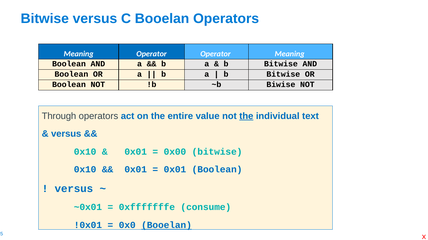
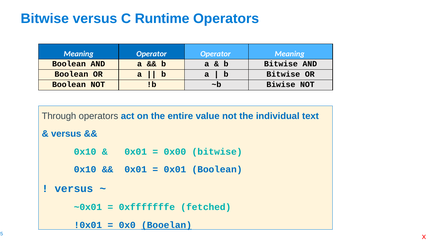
C Booelan: Booelan -> Runtime (162, 19)
the underline: present -> none (246, 116)
consume: consume -> fetched (206, 208)
